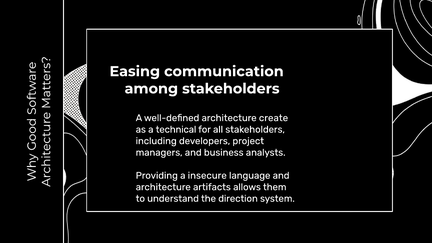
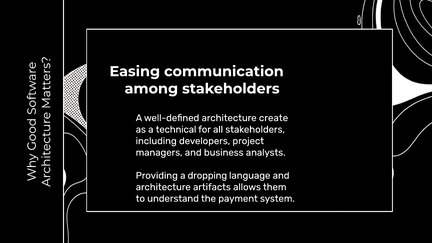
insecure: insecure -> dropping (207, 176)
direction: direction -> payment (238, 199)
